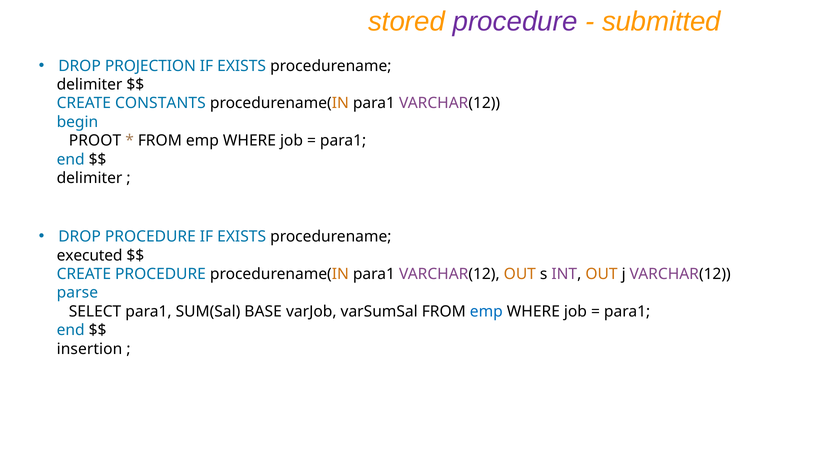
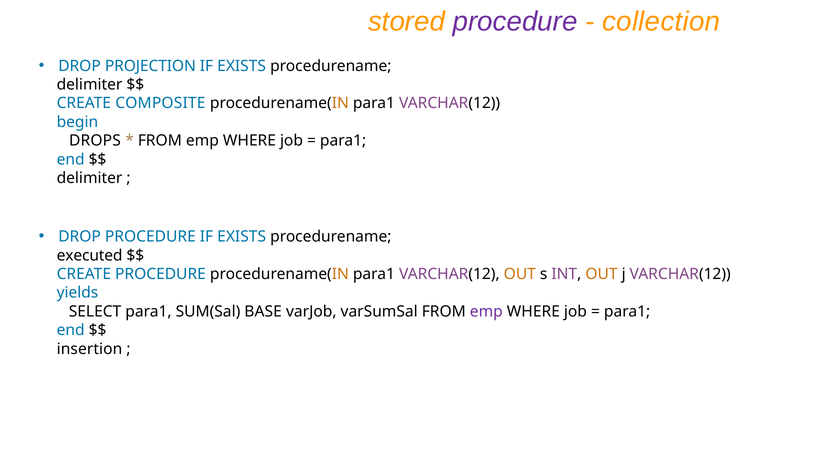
submitted: submitted -> collection (661, 22)
CONSTANTS: CONSTANTS -> COMPOSITE (160, 103)
PROOT: PROOT -> DROPS (95, 141)
parse: parse -> yields (77, 292)
emp colour: blue -> purple (486, 311)
